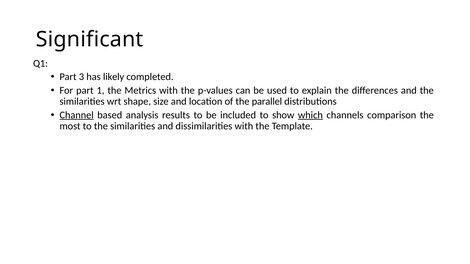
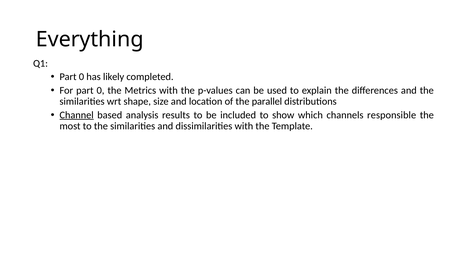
Significant: Significant -> Everything (90, 39)
3: 3 -> 0 (81, 77)
For part 1: 1 -> 0 (101, 91)
which underline: present -> none (310, 115)
comparison: comparison -> responsible (392, 115)
